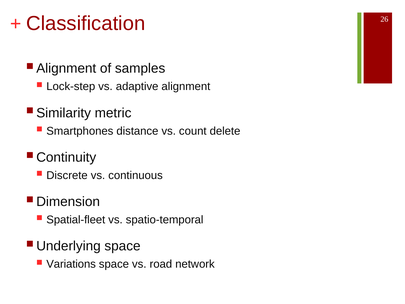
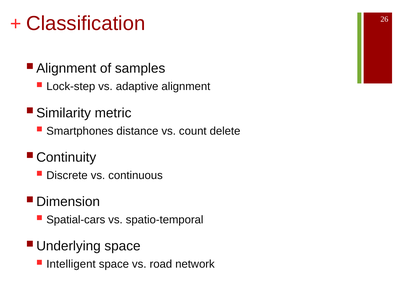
Spatial-fleet: Spatial-fleet -> Spatial-cars (76, 220)
Variations: Variations -> Intelligent (71, 264)
